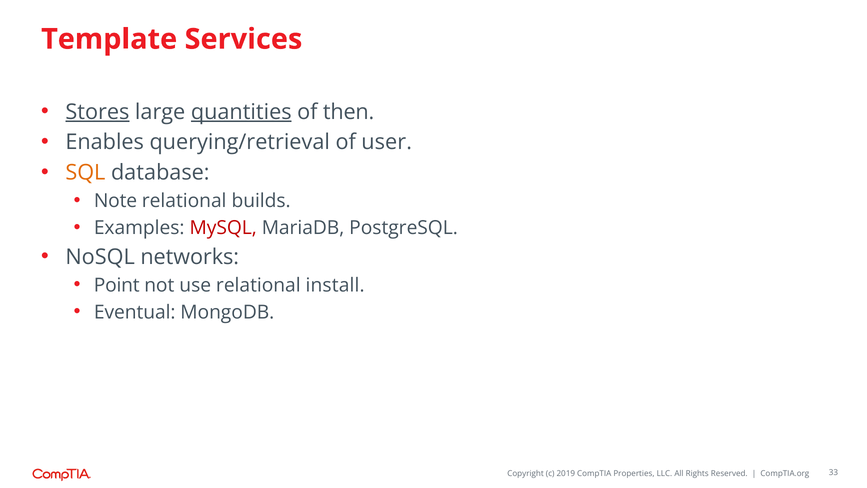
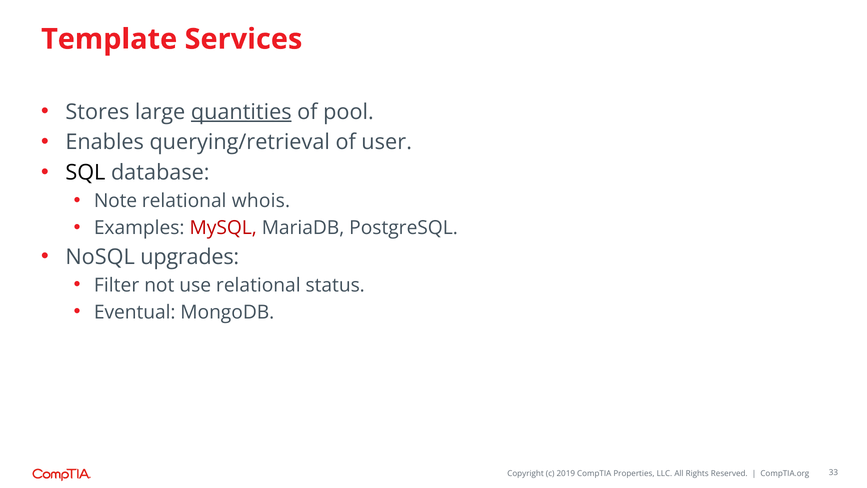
Stores underline: present -> none (97, 112)
then: then -> pool (348, 112)
SQL colour: orange -> black (85, 172)
builds: builds -> whois (261, 201)
networks: networks -> upgrades (190, 257)
Point: Point -> Filter (117, 285)
install: install -> status (335, 285)
